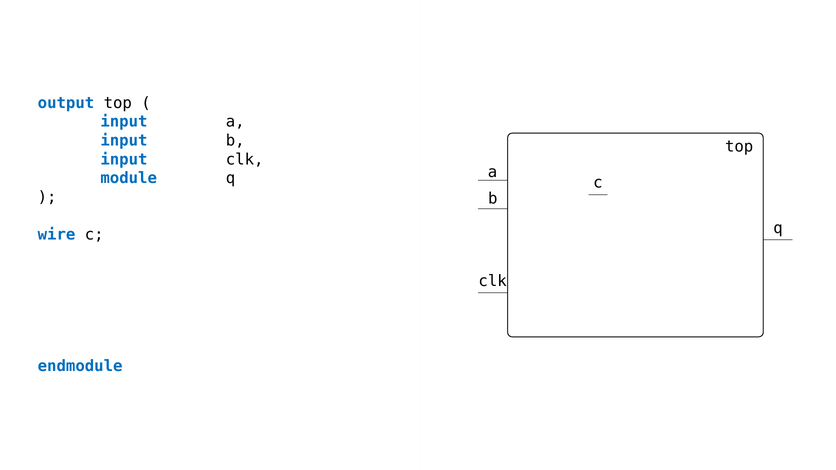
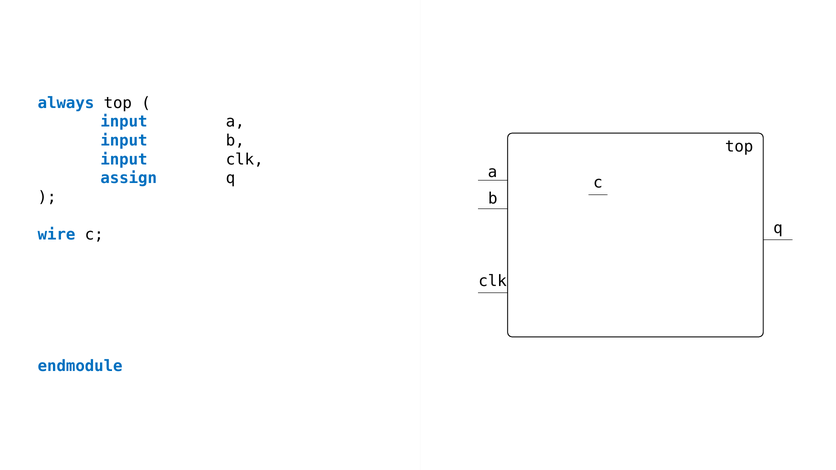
output: output -> always (66, 103)
module: module -> assign (129, 178)
